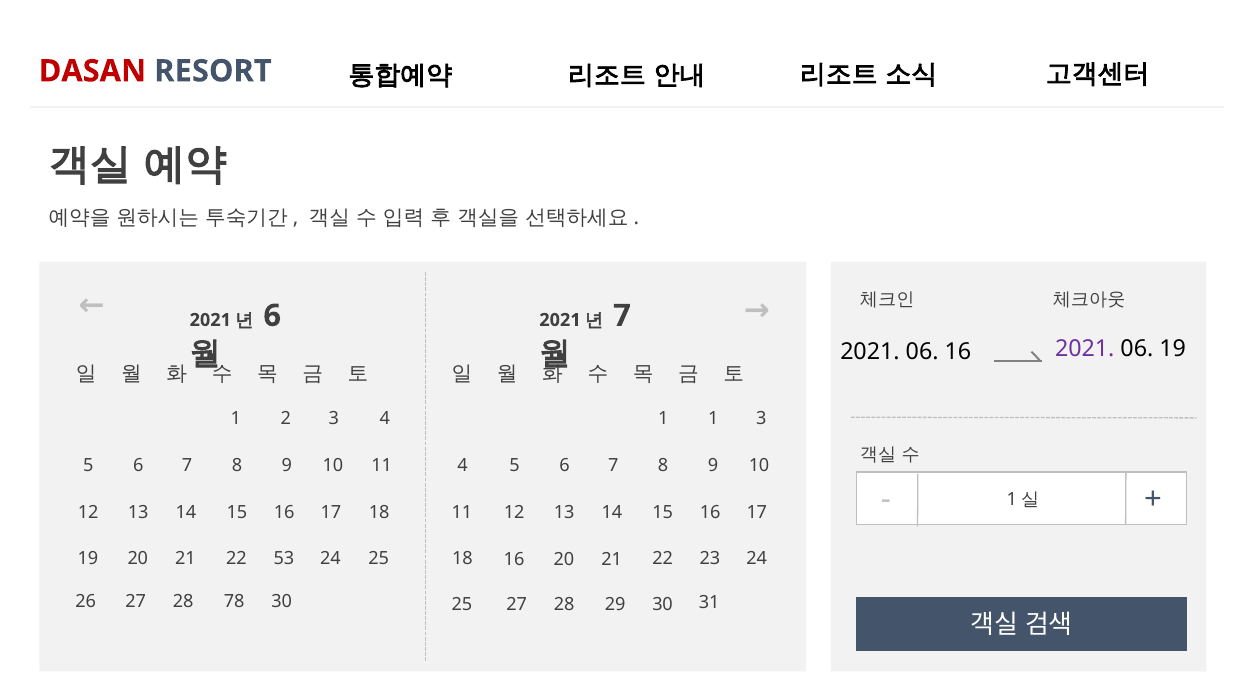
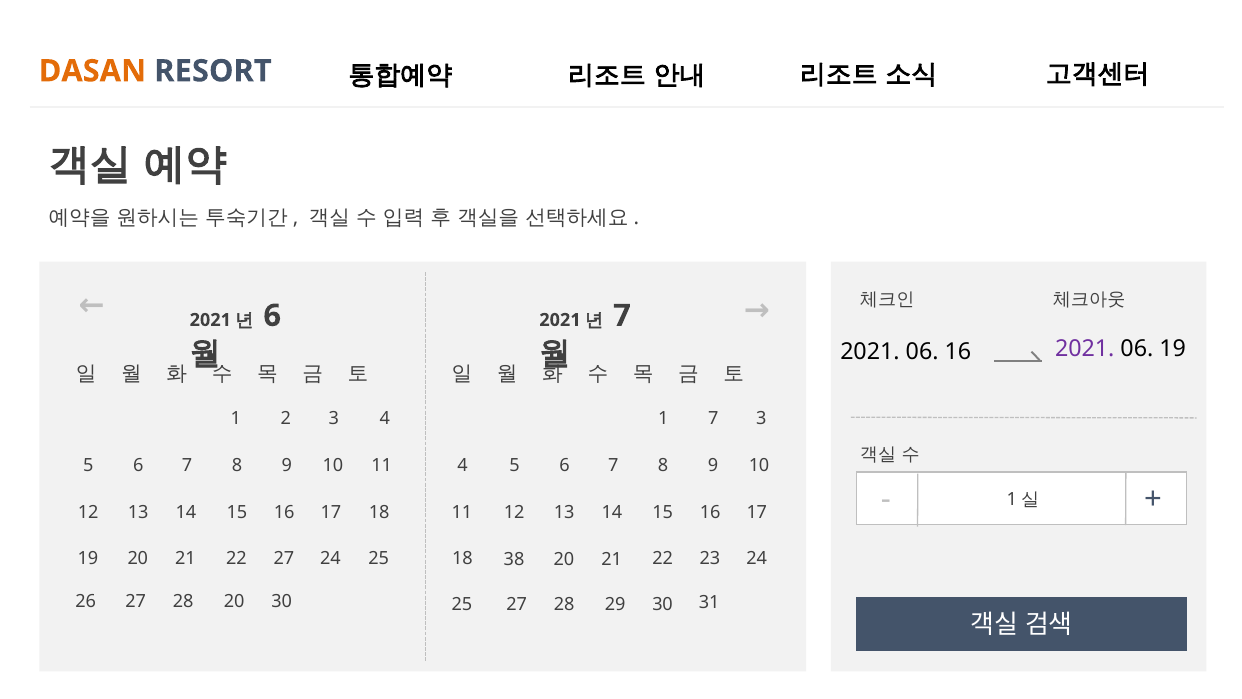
DASAN colour: red -> orange (92, 71)
1 1: 1 -> 7 (713, 418)
18 16: 16 -> 38 (514, 559)
22 53: 53 -> 27 (284, 558)
28 78: 78 -> 20 (234, 601)
